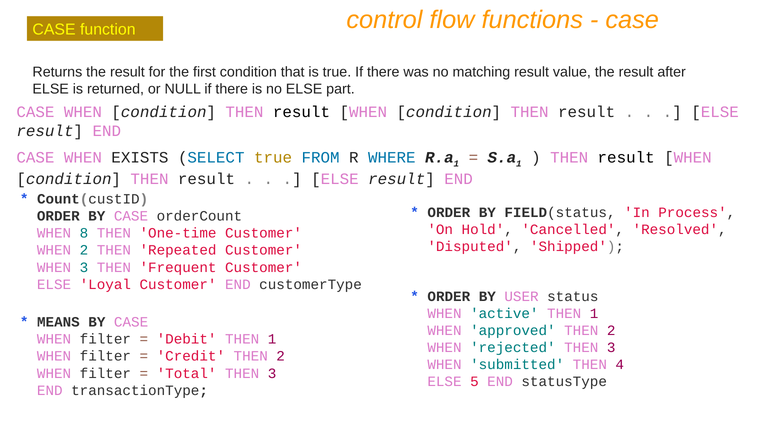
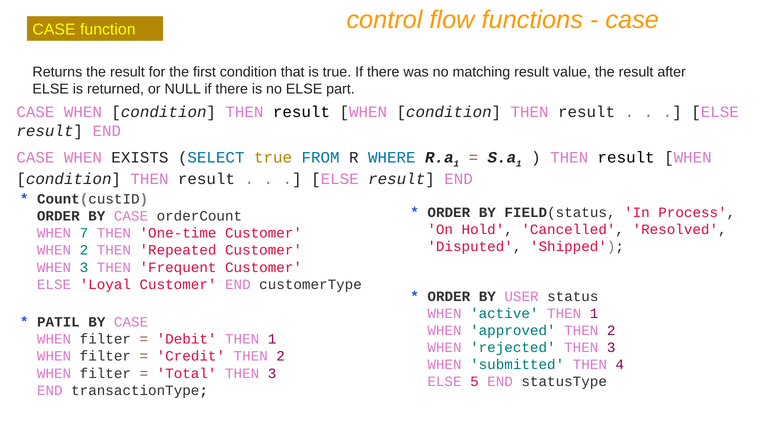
8: 8 -> 7 (84, 233)
MEANS: MEANS -> PATIL (58, 323)
